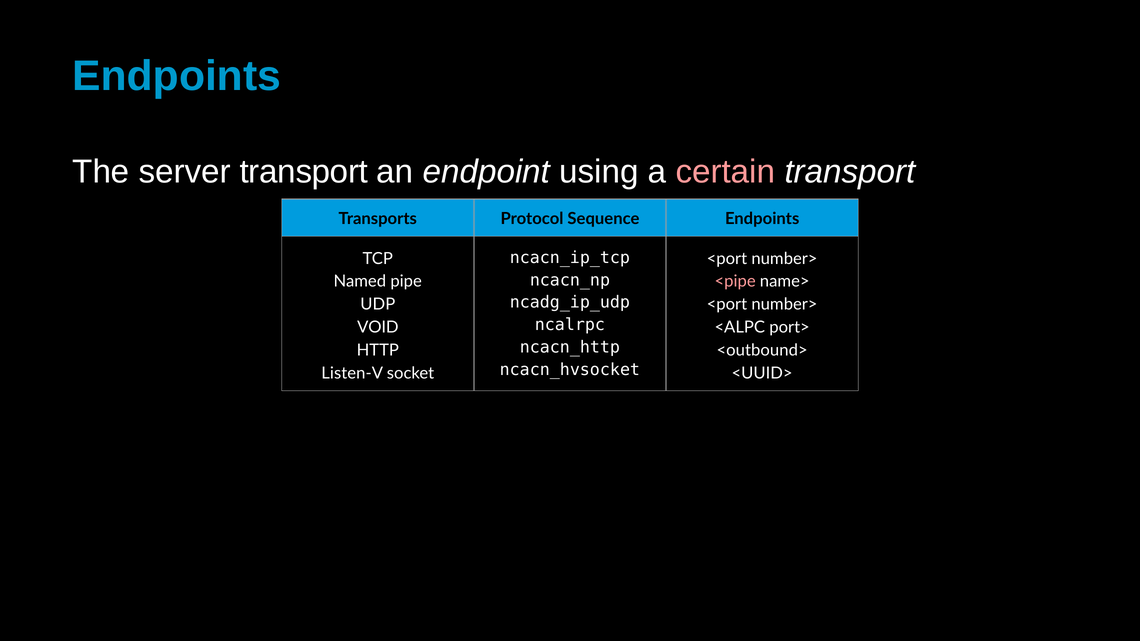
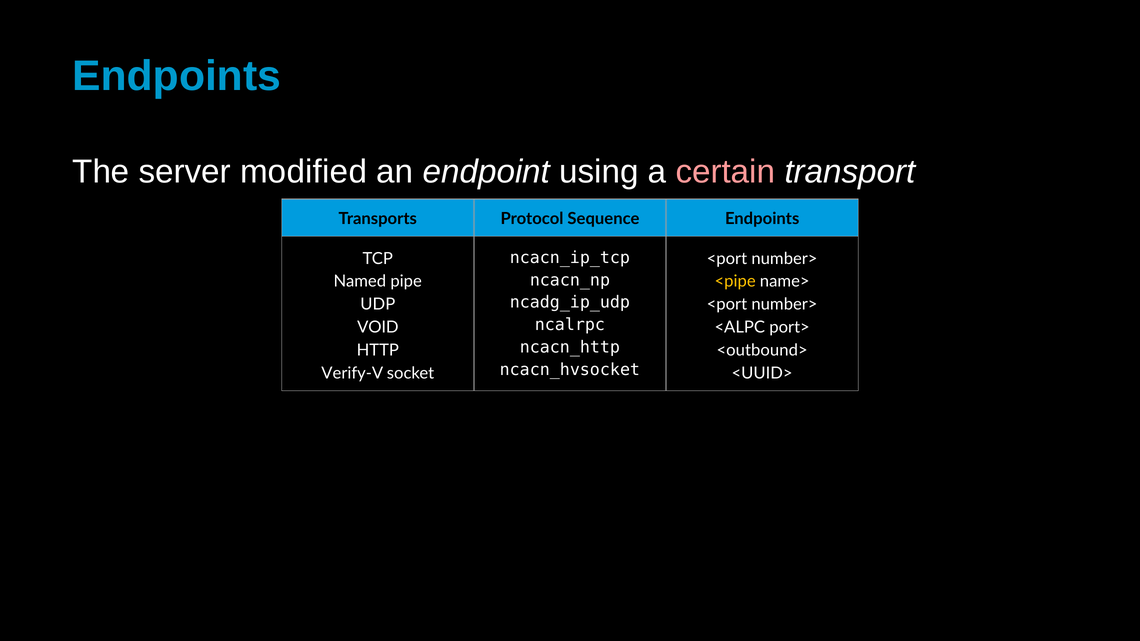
server transport: transport -> modified (304, 172)
<pipe colour: pink -> yellow (735, 282)
Listen-V: Listen-V -> Verify-V (352, 373)
